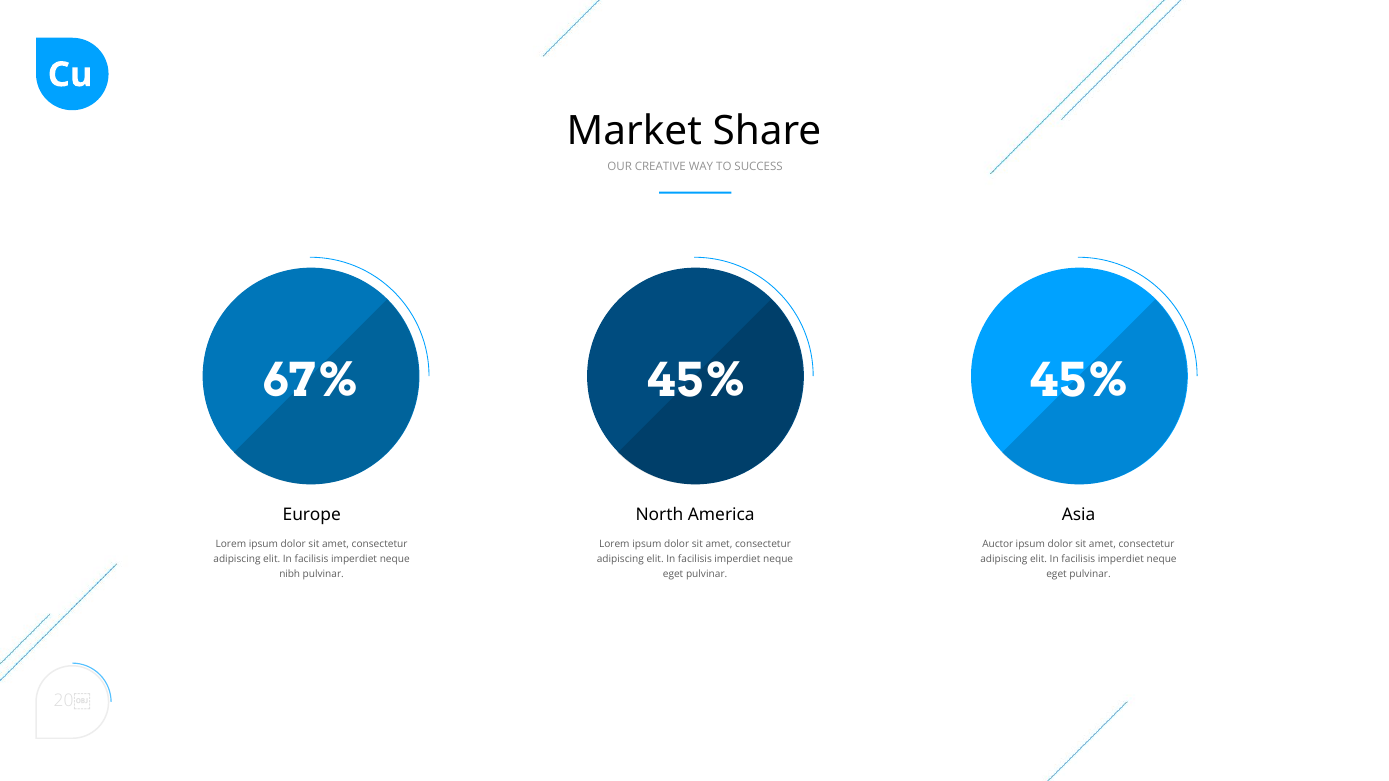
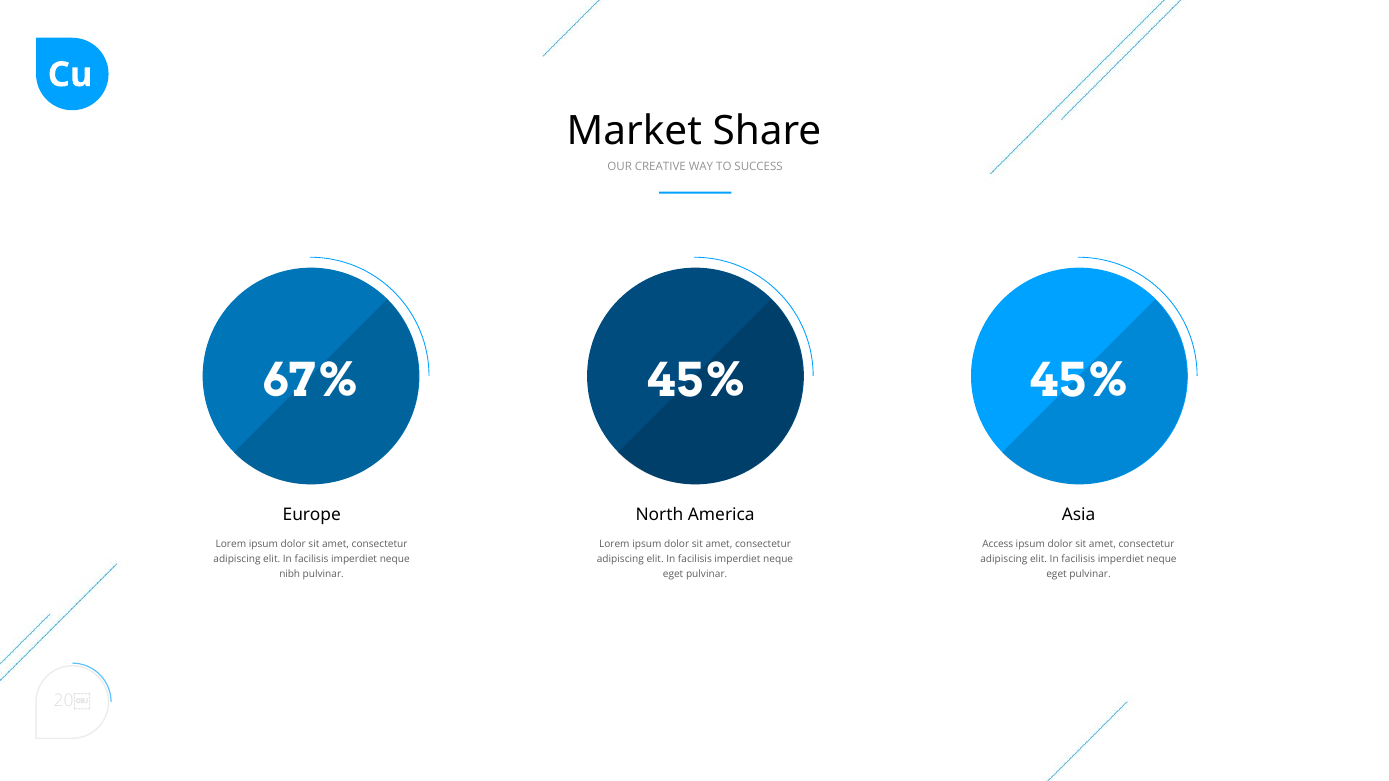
Auctor: Auctor -> Access (998, 545)
